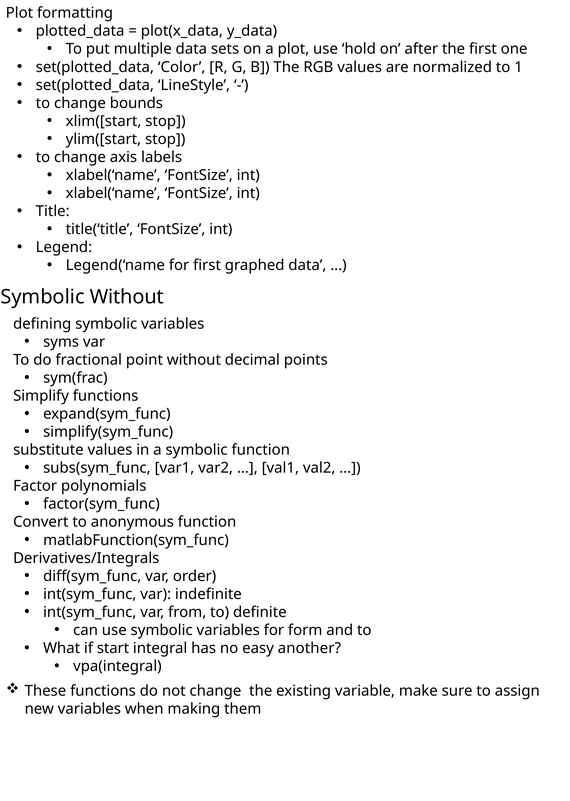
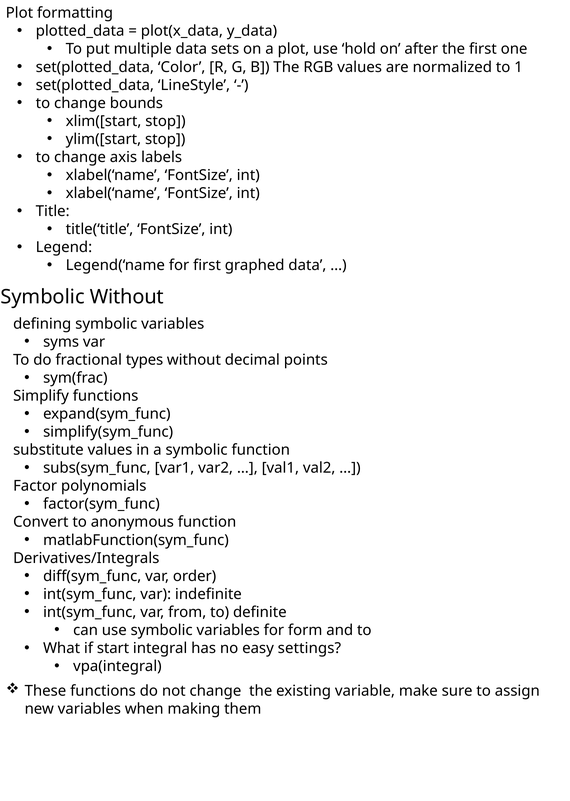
point: point -> types (145, 359)
another: another -> settings (309, 647)
